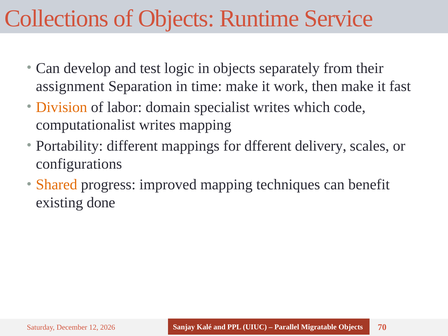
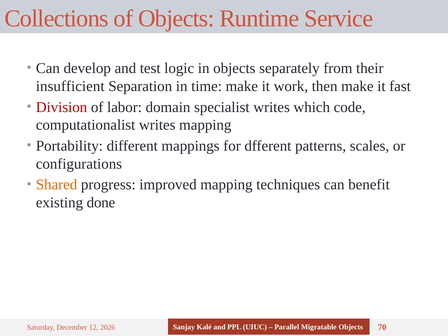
assignment: assignment -> insufficient (70, 86)
Division colour: orange -> red (62, 107)
delivery: delivery -> patterns (321, 146)
